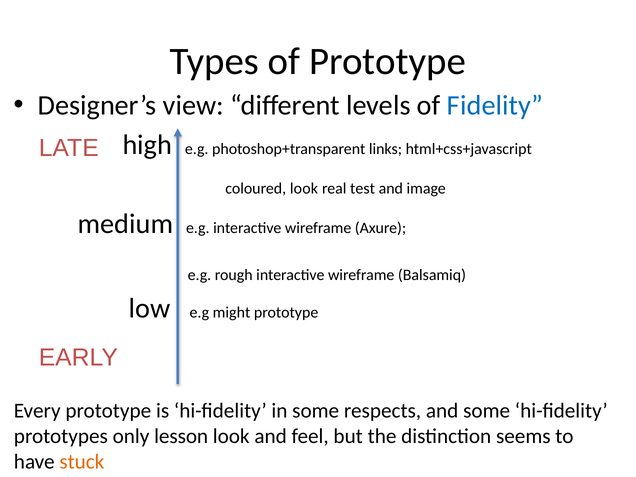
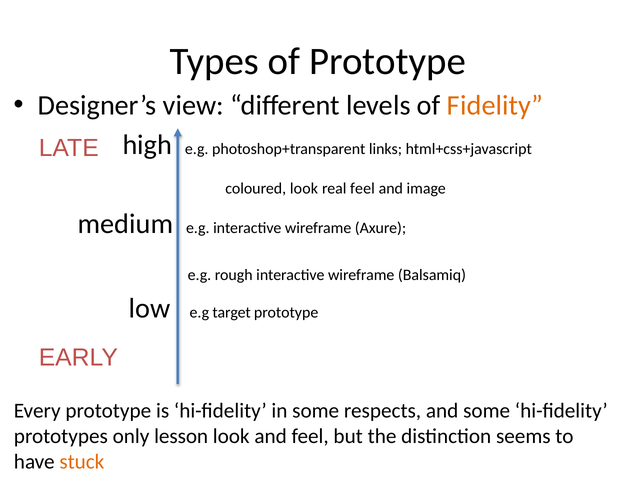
Fidelity colour: blue -> orange (495, 105)
real test: test -> feel (362, 189)
might: might -> target (232, 312)
